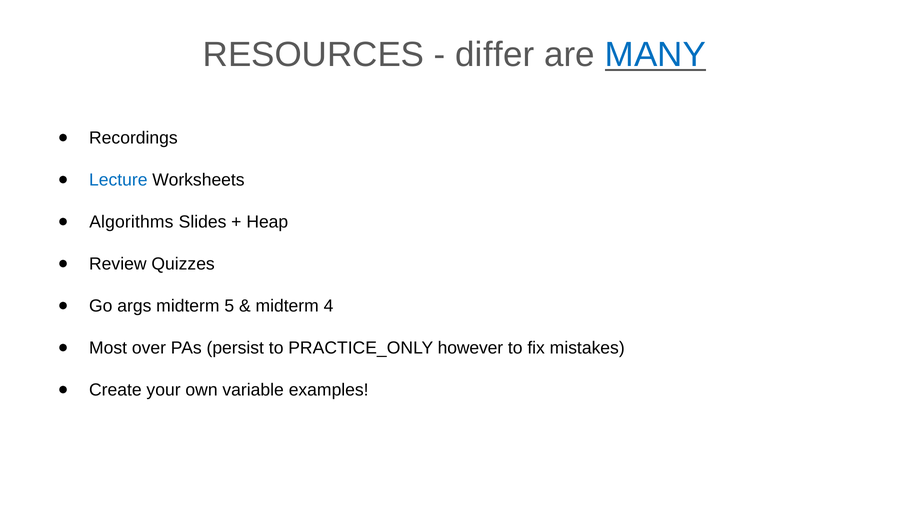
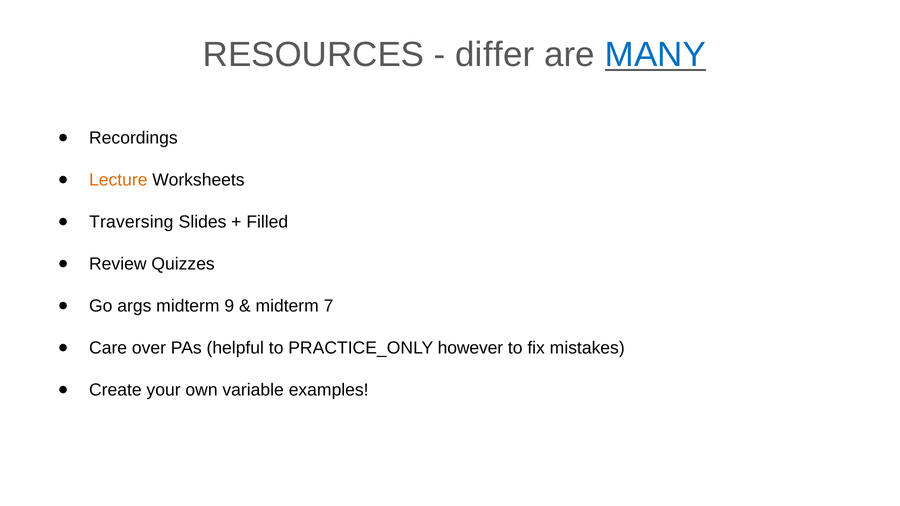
Lecture colour: blue -> orange (118, 180)
Algorithms: Algorithms -> Traversing (131, 222)
Heap: Heap -> Filled (267, 222)
5: 5 -> 9 (229, 306)
4: 4 -> 7 (329, 306)
Most: Most -> Care (108, 348)
persist: persist -> helpful (235, 348)
